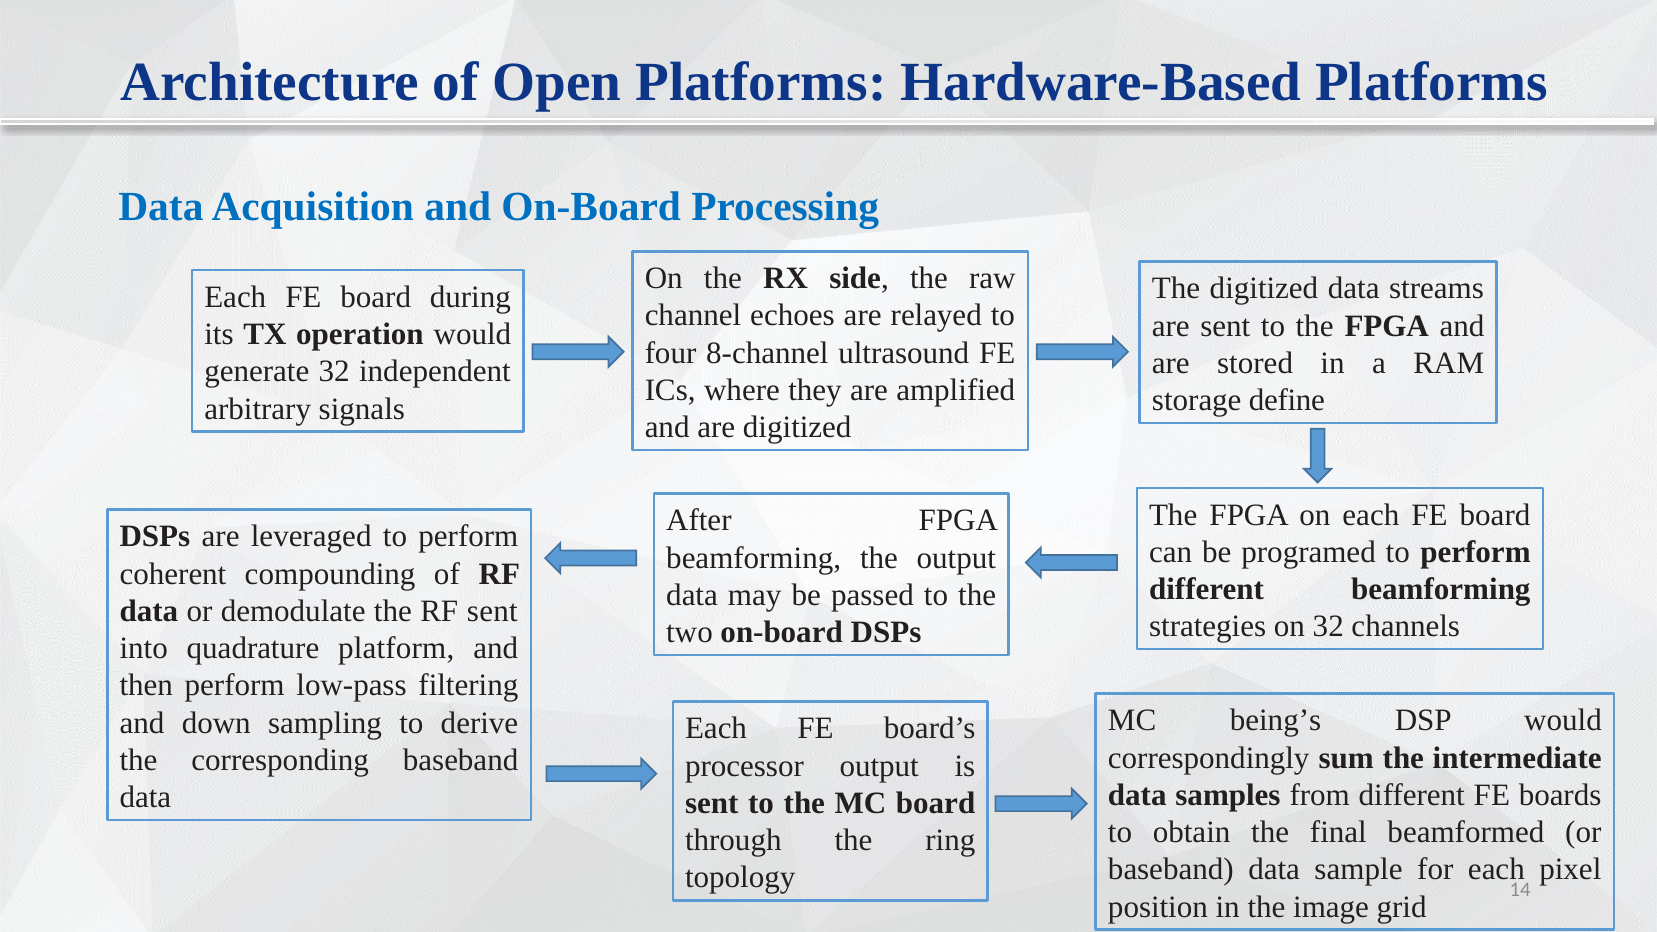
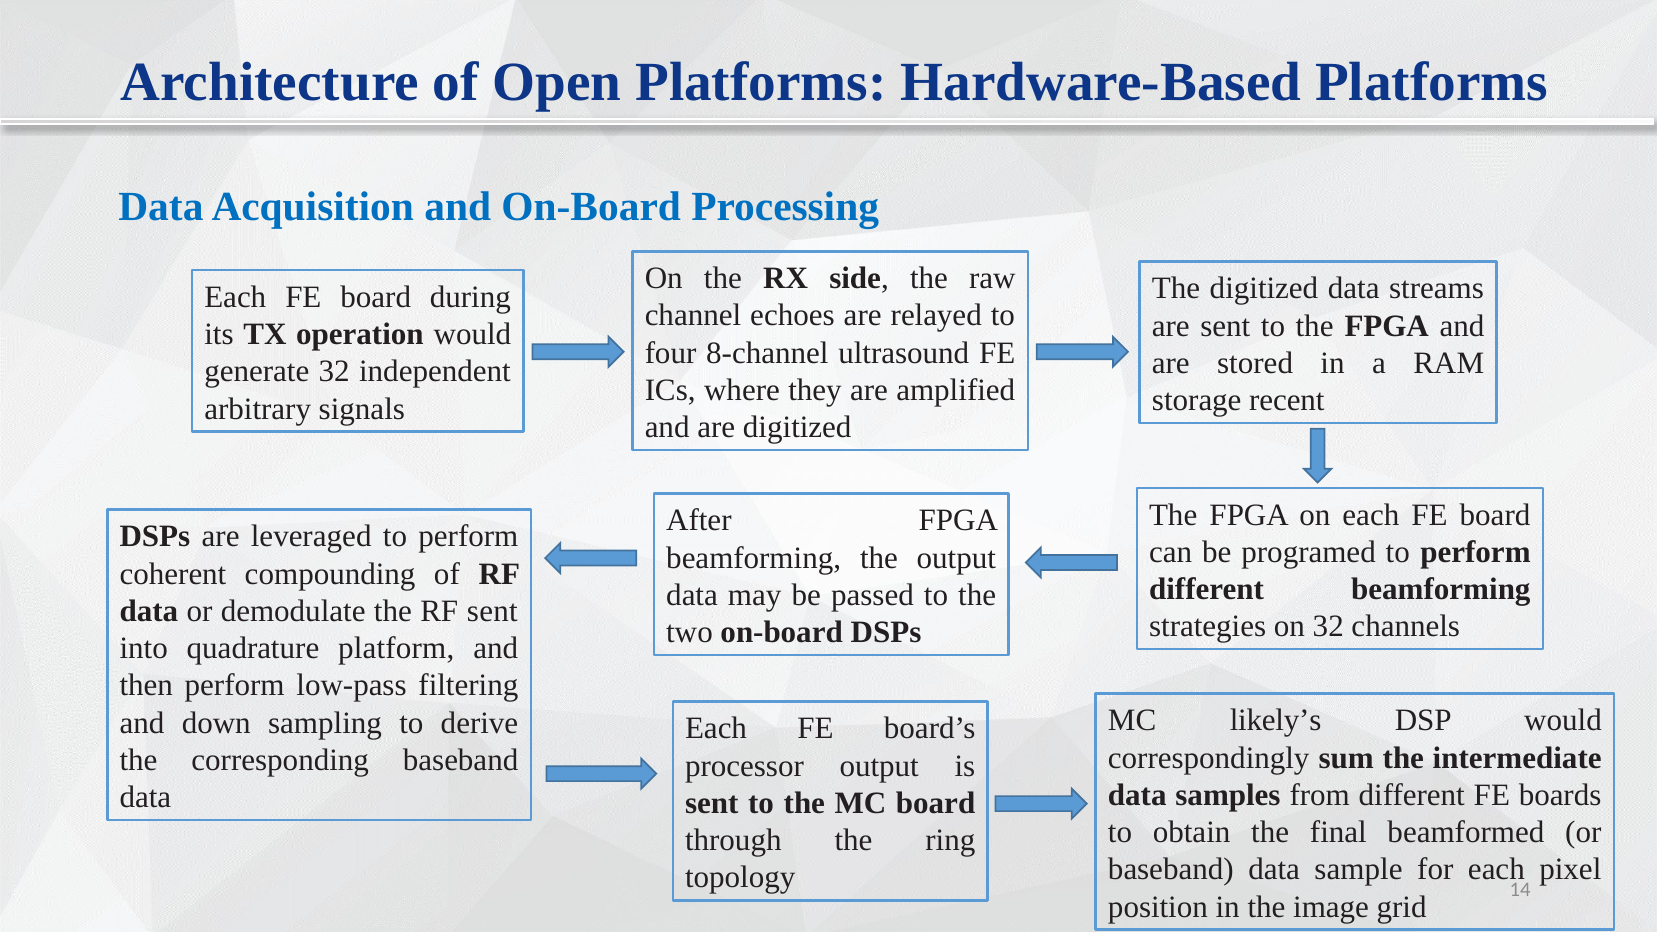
define: define -> recent (1287, 401)
being’s: being’s -> likely’s (1276, 721)
